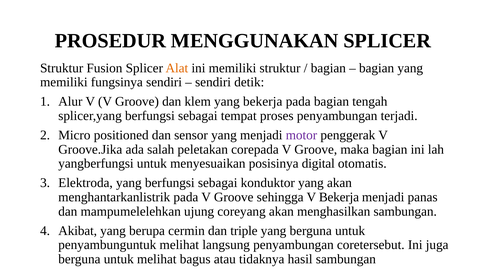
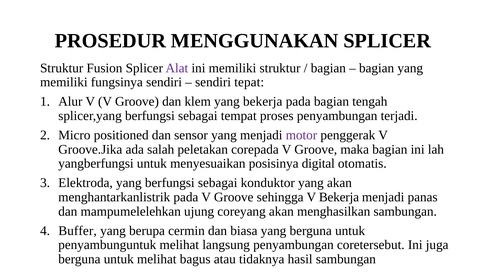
Alat colour: orange -> purple (177, 68)
detik: detik -> tepat (249, 82)
Akibat: Akibat -> Buffer (78, 230)
triple: triple -> biasa (244, 230)
